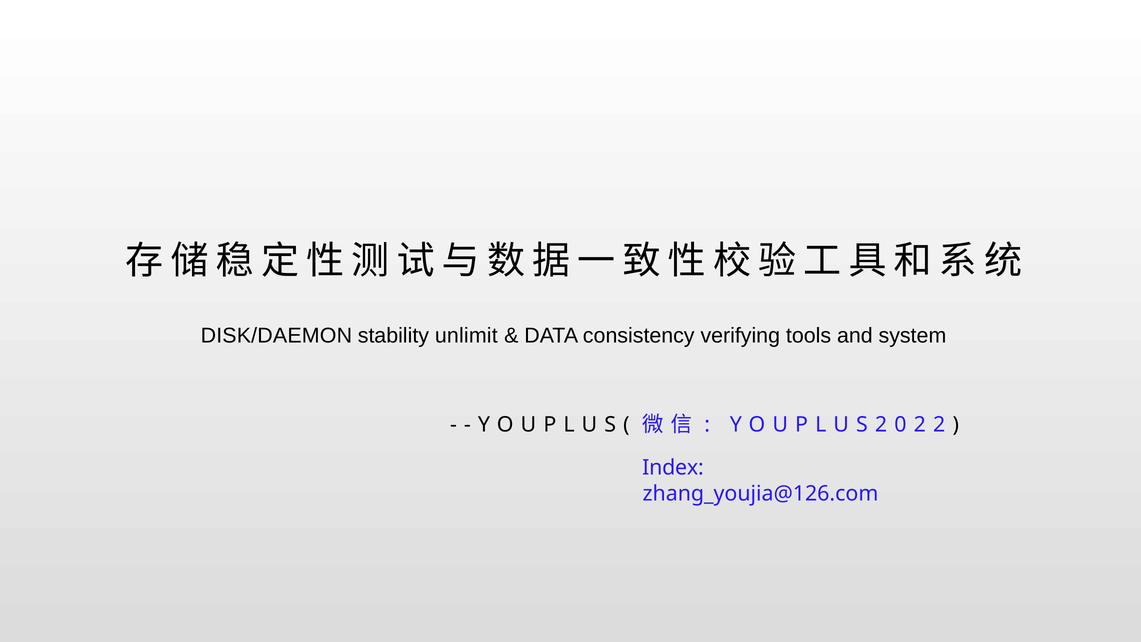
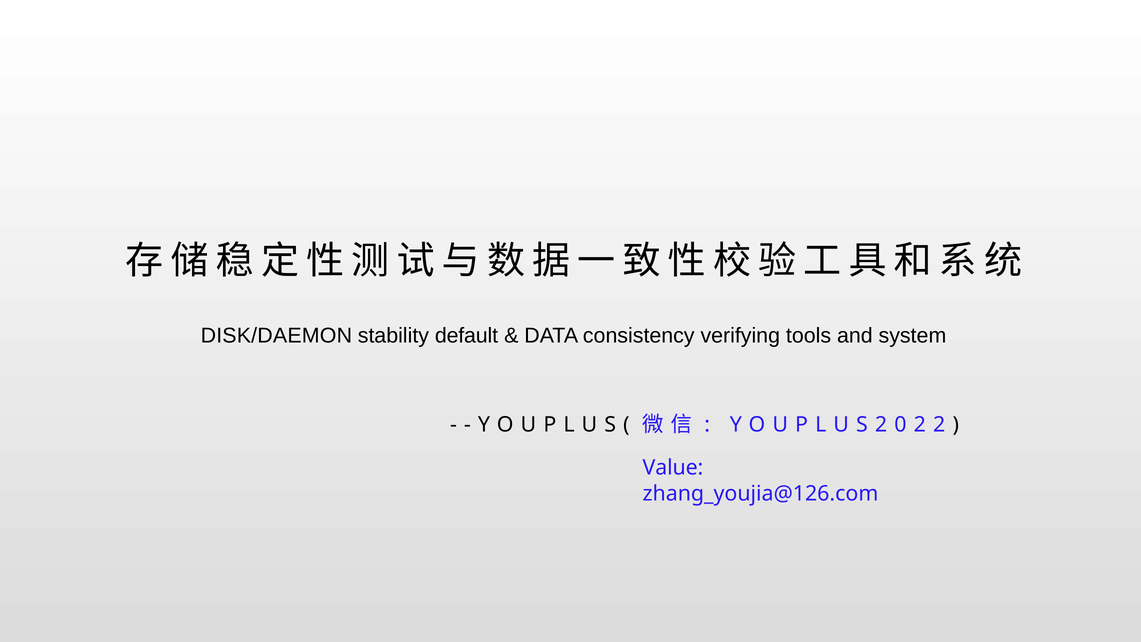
unlimit: unlimit -> default (466, 336)
Index: Index -> Value (673, 468)
